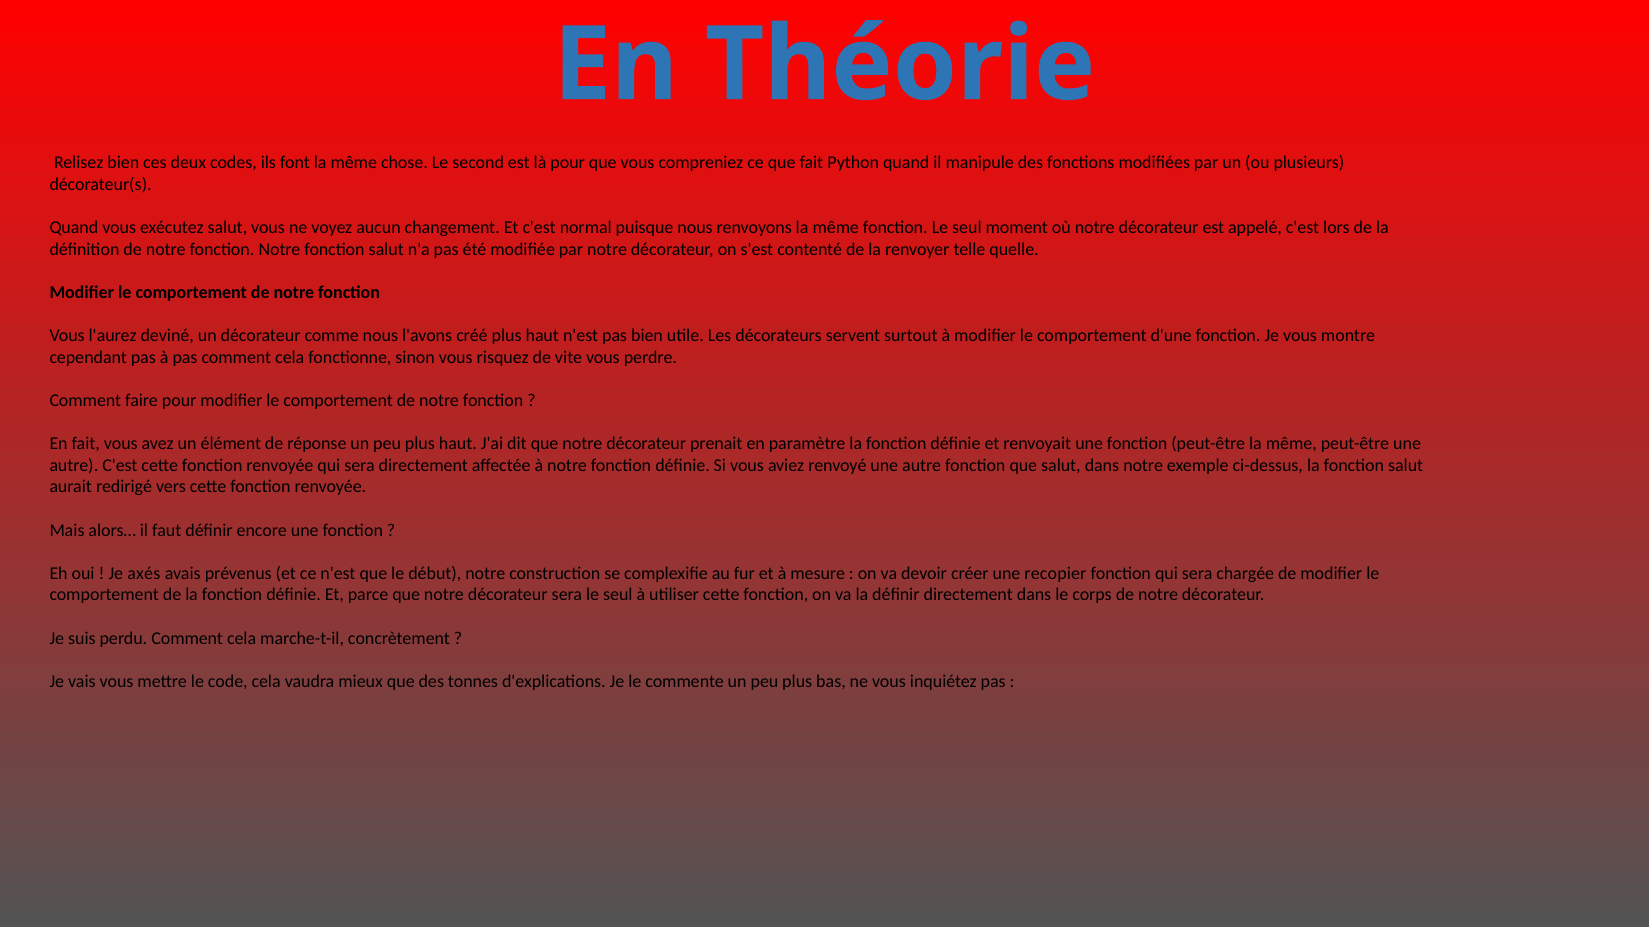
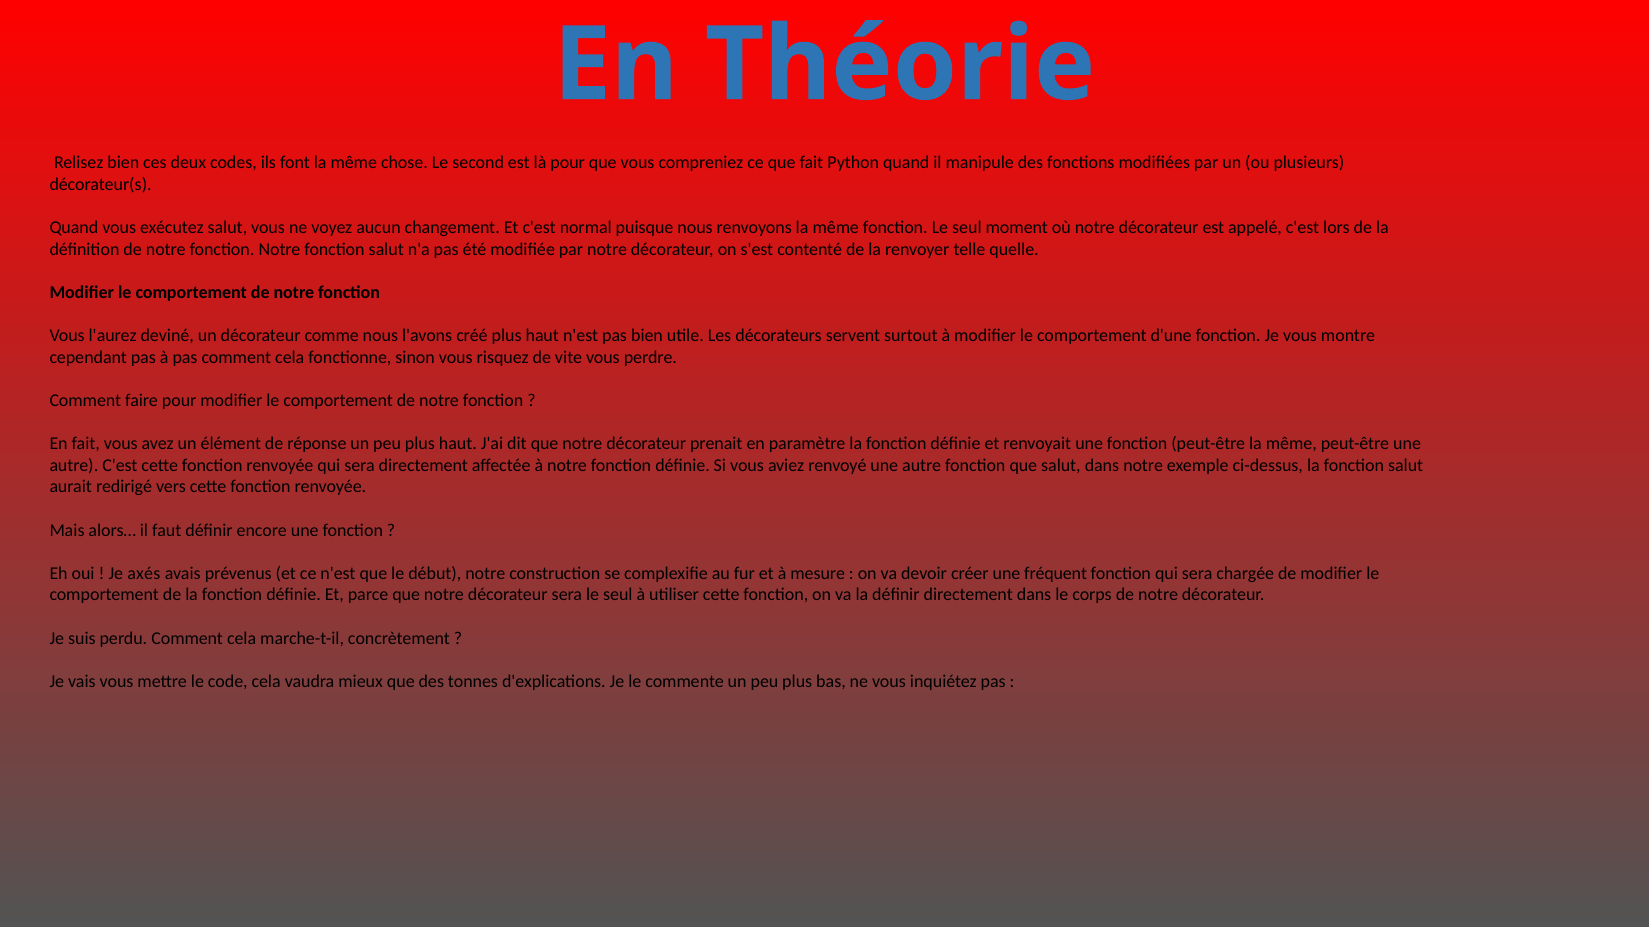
recopier: recopier -> fréquent (1056, 574)
